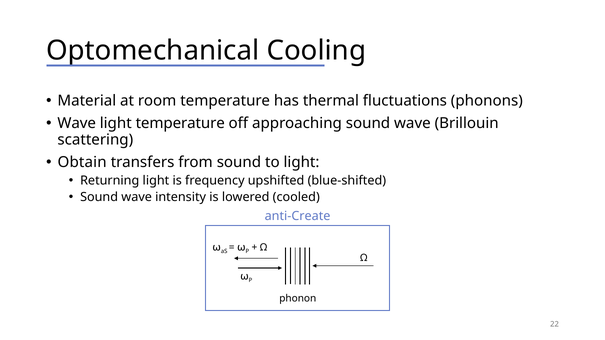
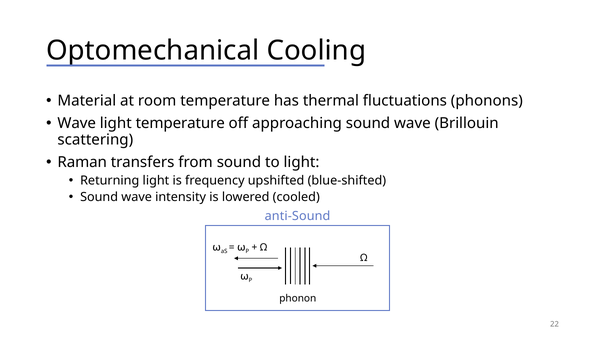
Obtain: Obtain -> Raman (82, 163)
anti-Create: anti-Create -> anti-Sound (297, 216)
